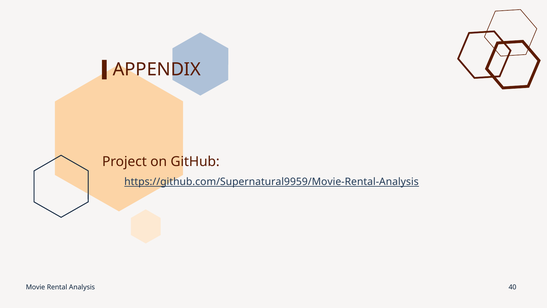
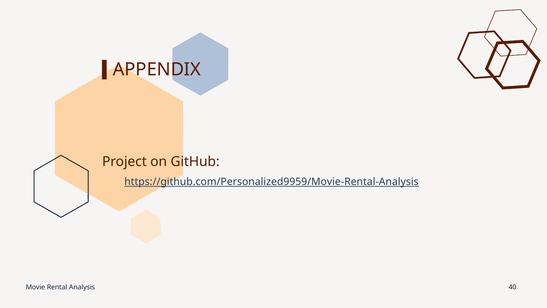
https://github.com/Supernatural9959/Movie-Rental-Analysis: https://github.com/Supernatural9959/Movie-Rental-Analysis -> https://github.com/Personalized9959/Movie-Rental-Analysis (271, 181)
